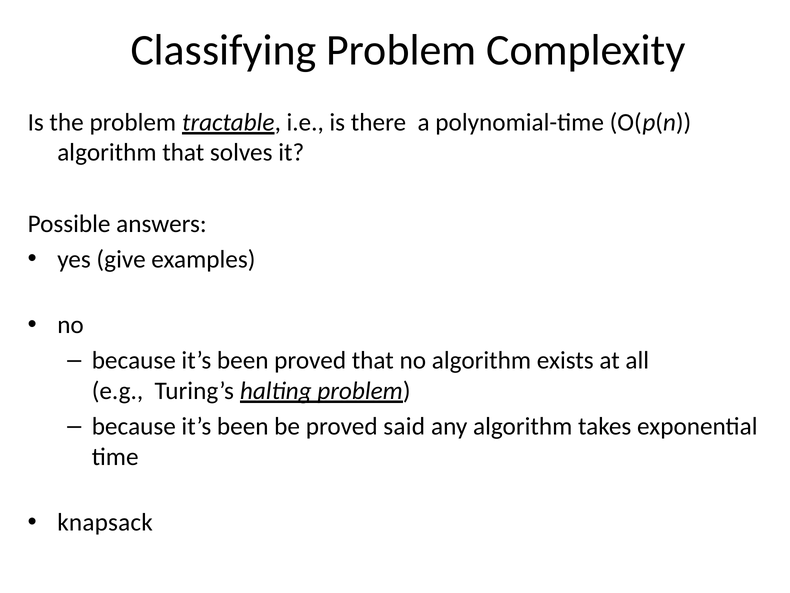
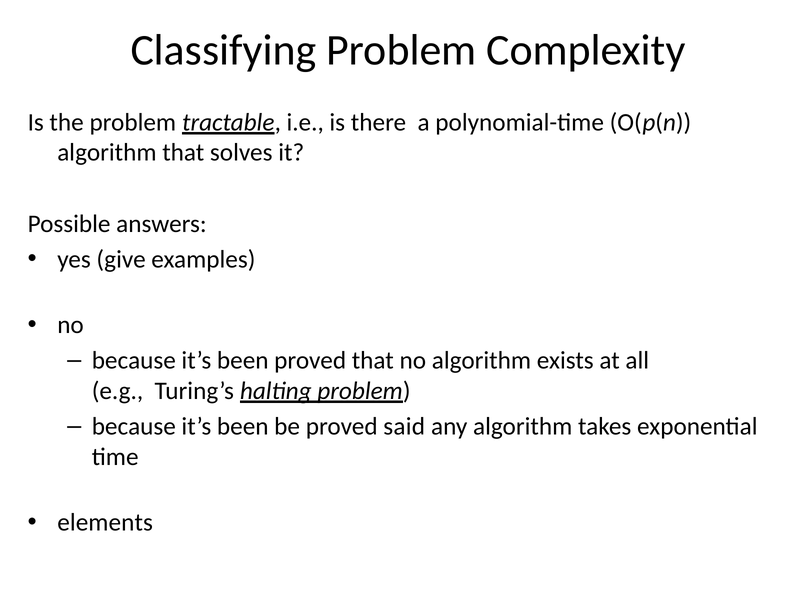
knapsack: knapsack -> elements (105, 522)
